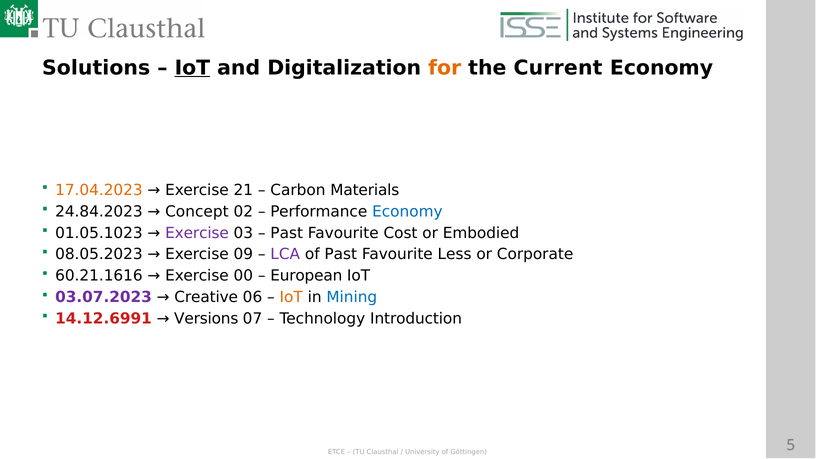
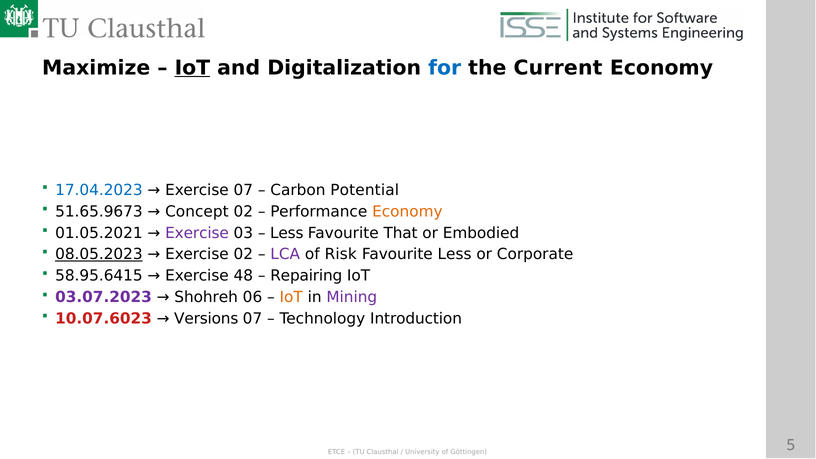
Solutions: Solutions -> Maximize (96, 68)
for colour: orange -> blue (445, 68)
17.04.2023 colour: orange -> blue (99, 190)
Exercise 21: 21 -> 07 (243, 190)
Materials: Materials -> Potential (365, 190)
24.84.2023: 24.84.2023 -> 51.65.9673 (99, 212)
Economy colour: blue -> orange (407, 212)
01.05.1023: 01.05.1023 -> 01.05.2021 (99, 233)
Past: Past -> Less (287, 233)
Cost: Cost -> That (401, 233)
08.05.2023 underline: none -> present (99, 254)
Exercise 09: 09 -> 02 (243, 254)
of Past: Past -> Risk (341, 254)
60.21.1616: 60.21.1616 -> 58.95.6415 (99, 276)
00: 00 -> 48 (243, 276)
European: European -> Repairing (306, 276)
Creative: Creative -> Shohreh (206, 297)
Mining colour: blue -> purple (352, 297)
14.12.6991: 14.12.6991 -> 10.07.6023 (104, 319)
